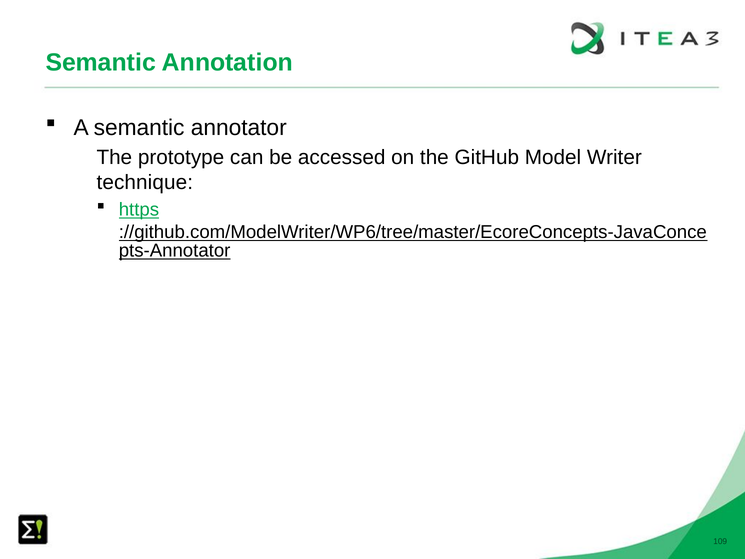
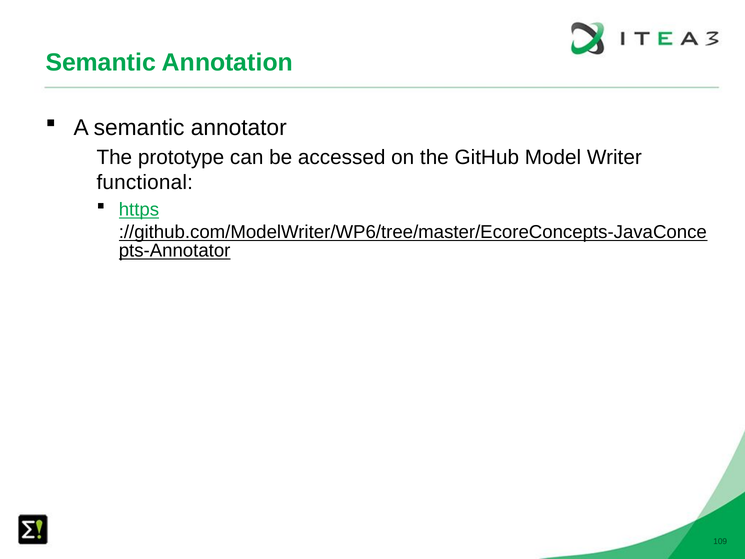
technique: technique -> functional (145, 182)
